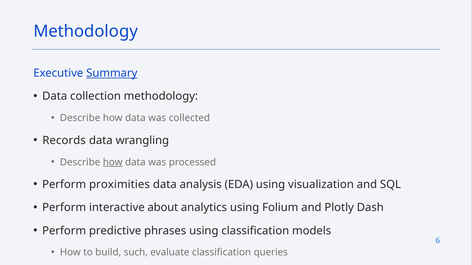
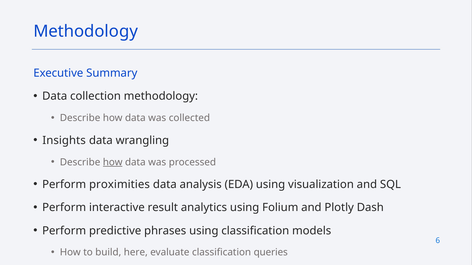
Summary underline: present -> none (112, 73)
Records: Records -> Insights (64, 141)
about: about -> result (163, 208)
such: such -> here (136, 253)
